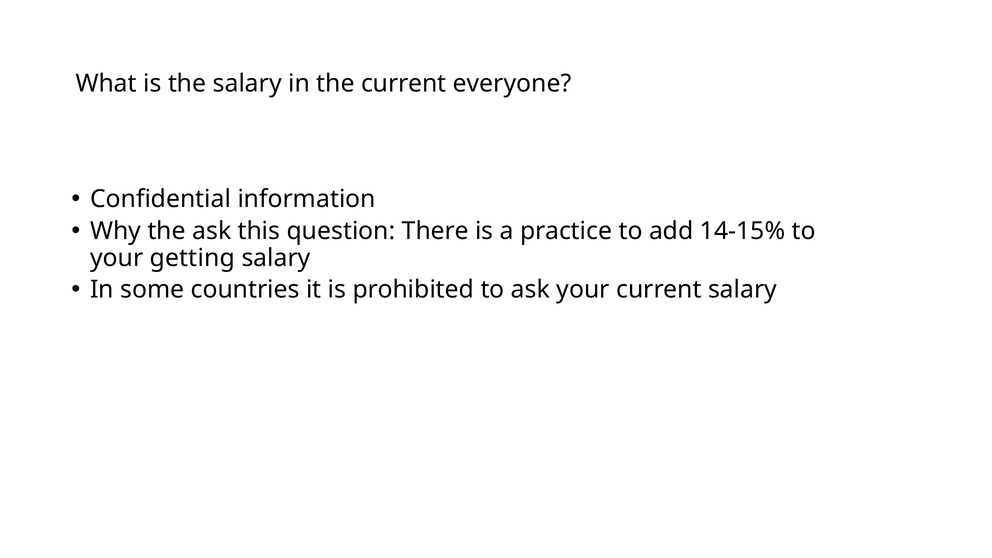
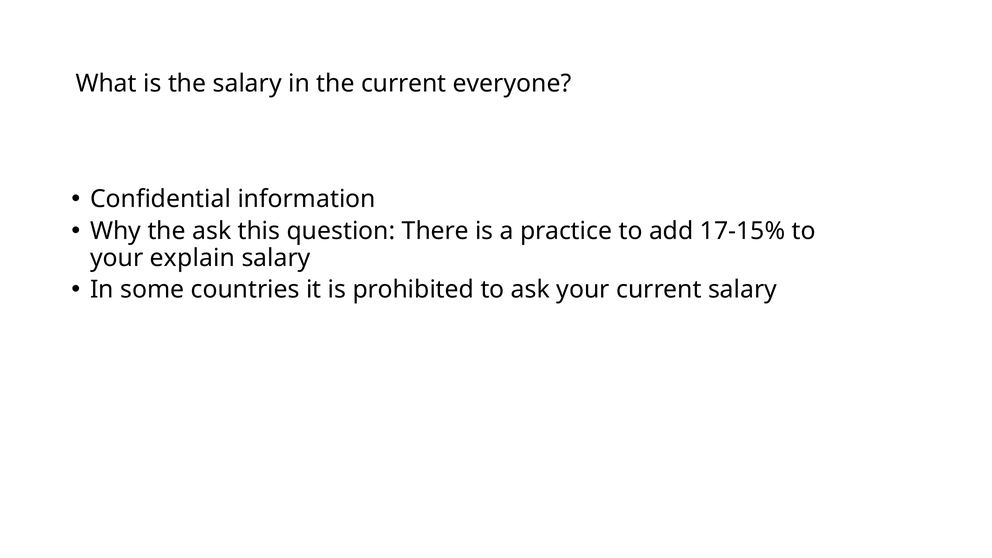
14-15%: 14-15% -> 17-15% (743, 231)
getting: getting -> explain (192, 258)
